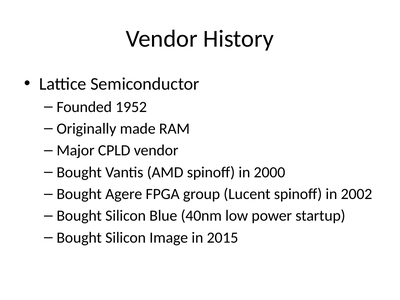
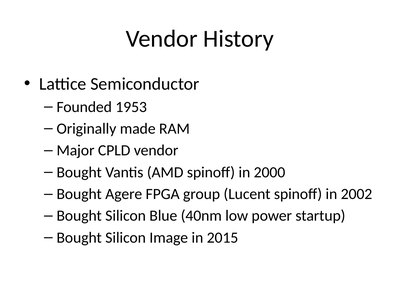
1952: 1952 -> 1953 (131, 107)
